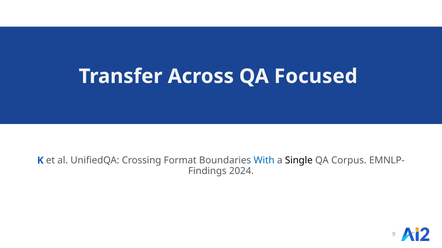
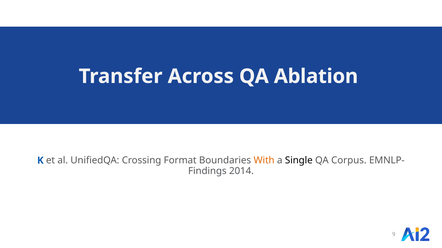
Focused: Focused -> Ablation (316, 76)
With colour: blue -> orange (264, 161)
2024: 2024 -> 2014 (241, 171)
